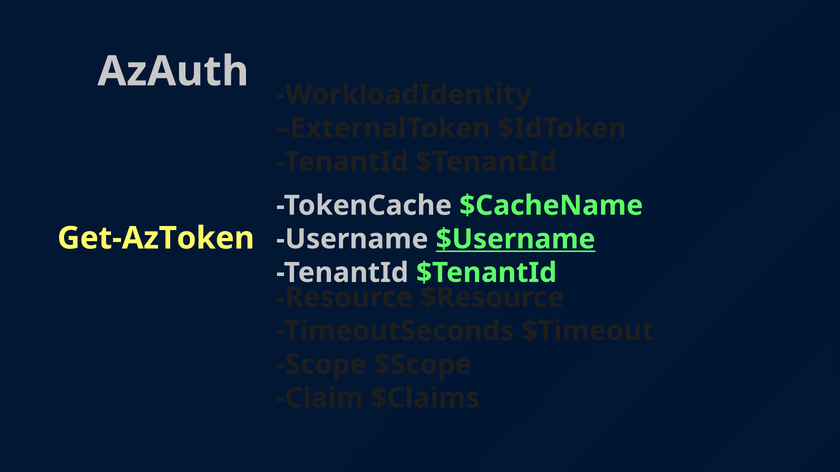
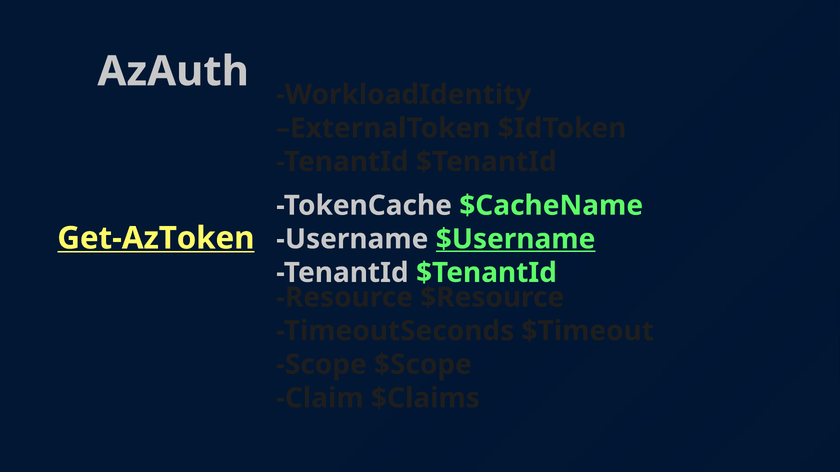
Get-AzToken underline: none -> present (156, 238)
